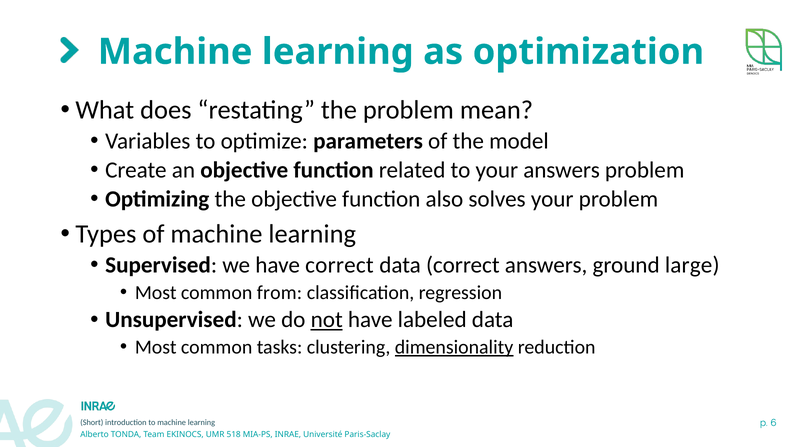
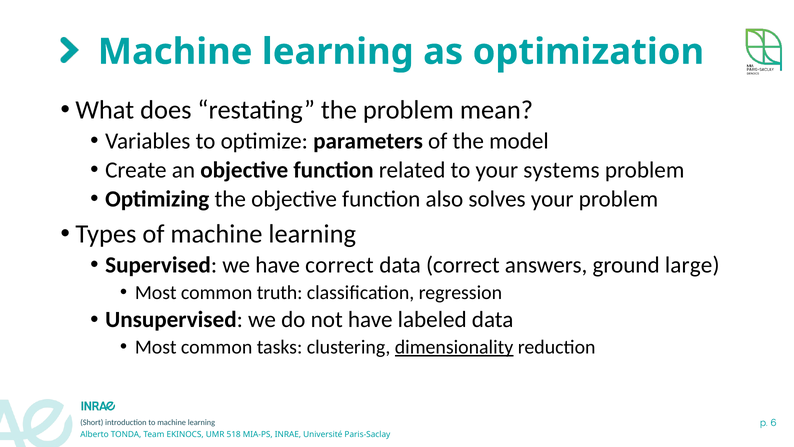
your answers: answers -> systems (561, 170)
from: from -> truth (280, 292)
not underline: present -> none (327, 320)
